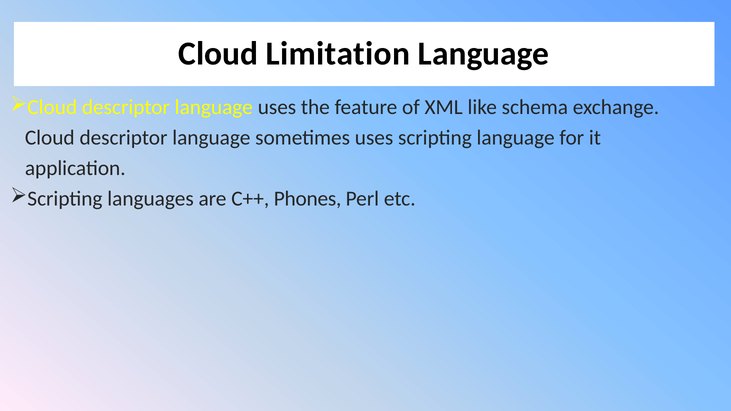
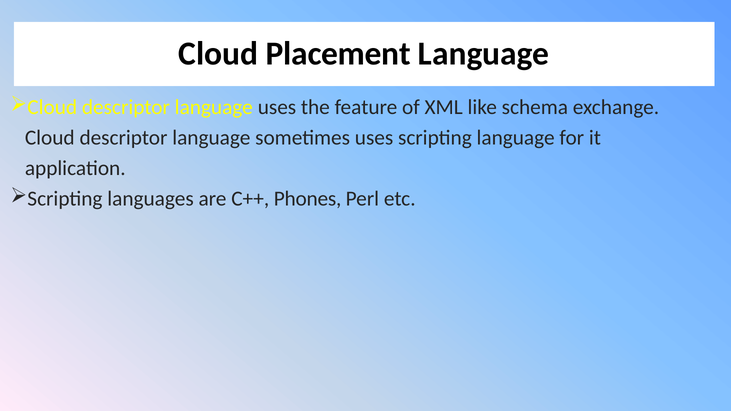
Limitation: Limitation -> Placement (338, 54)
